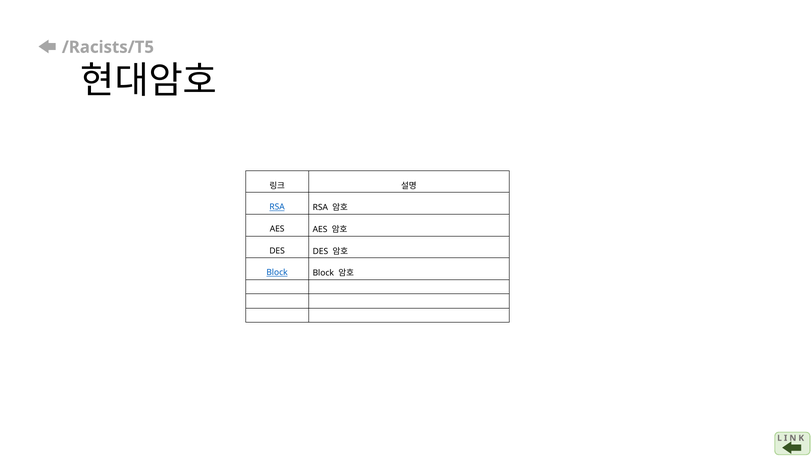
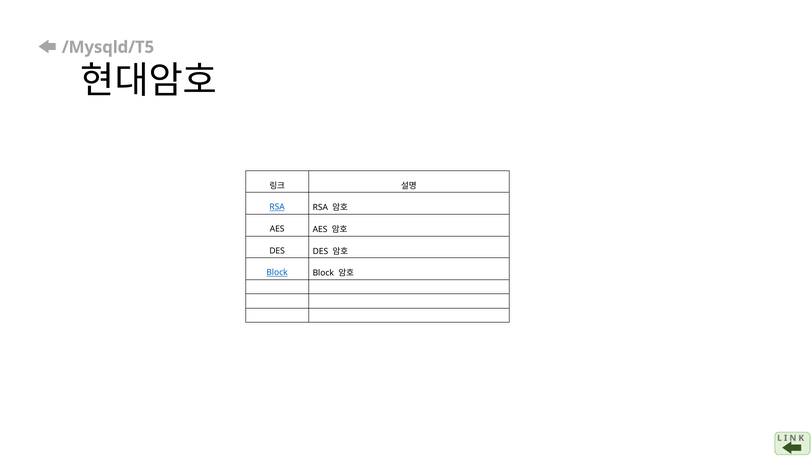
/Racists/T5: /Racists/T5 -> /Mysqld/T5 (108, 47)
